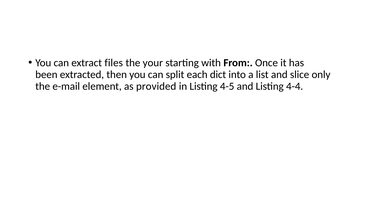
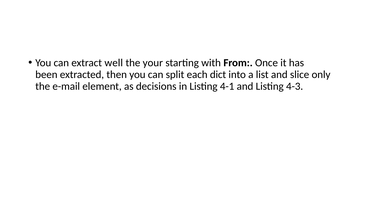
files: files -> well (114, 63)
provided: provided -> decisions (156, 86)
4-5: 4-5 -> 4-1 (227, 86)
4-4: 4-4 -> 4-3 (295, 86)
